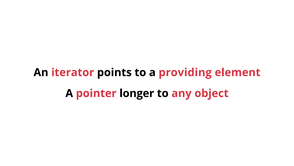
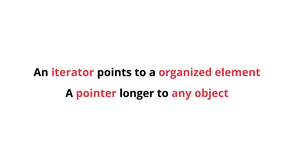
providing: providing -> organized (185, 72)
